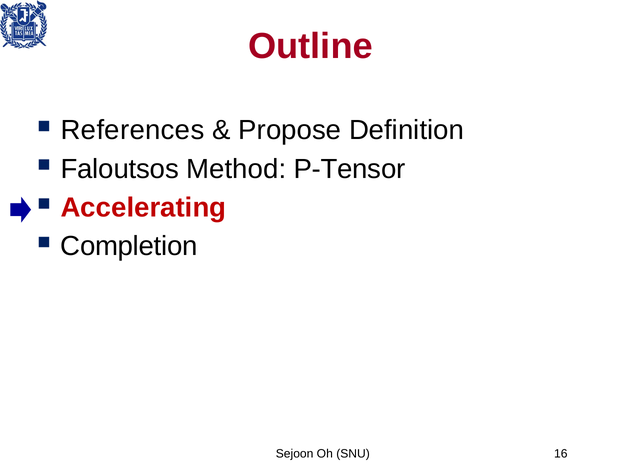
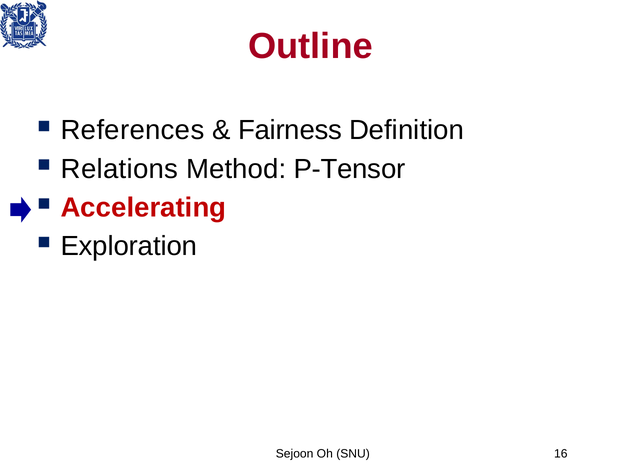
Propose: Propose -> Fairness (290, 130)
Faloutsos: Faloutsos -> Relations (120, 169)
Completion: Completion -> Exploration (129, 246)
